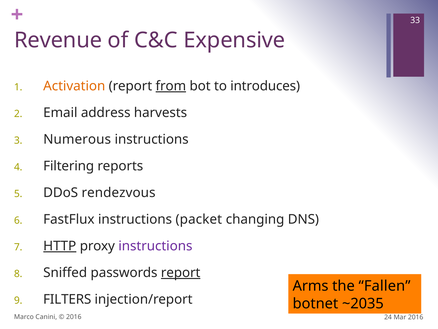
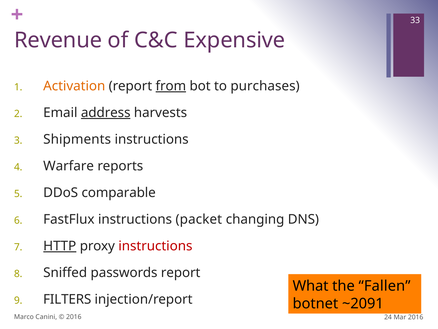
introduces: introduces -> purchases (265, 86)
address underline: none -> present (106, 113)
Numerous: Numerous -> Shipments (77, 139)
Filtering: Filtering -> Warfare (69, 166)
rendezvous: rendezvous -> comparable (119, 192)
instructions colour: purple -> red (155, 246)
report underline: present -> none (181, 272)
Arms: Arms -> What (311, 286)
~2035: ~2035 -> ~2091 (363, 303)
